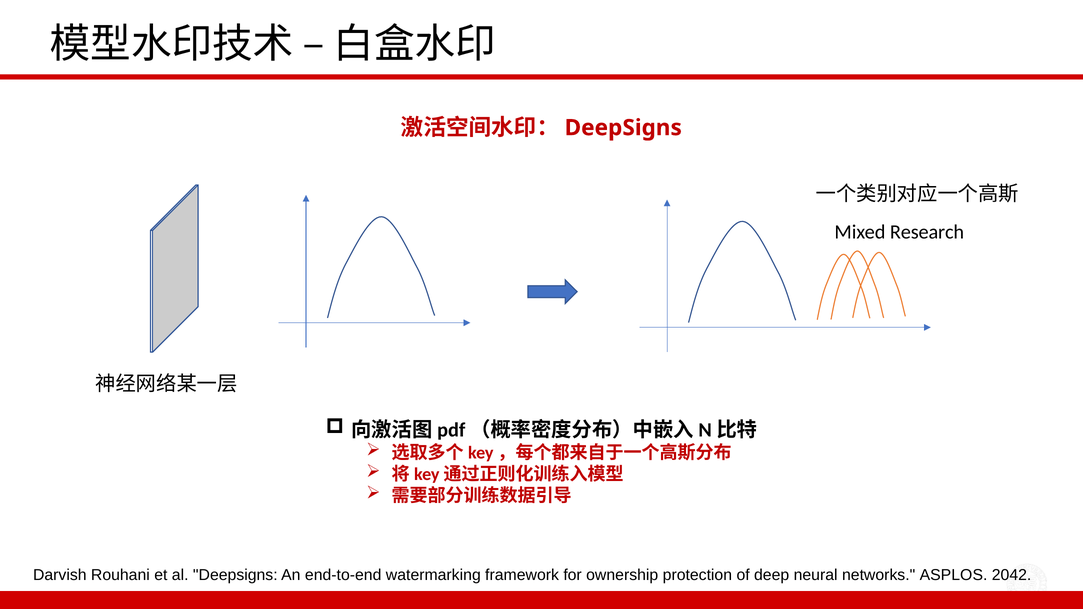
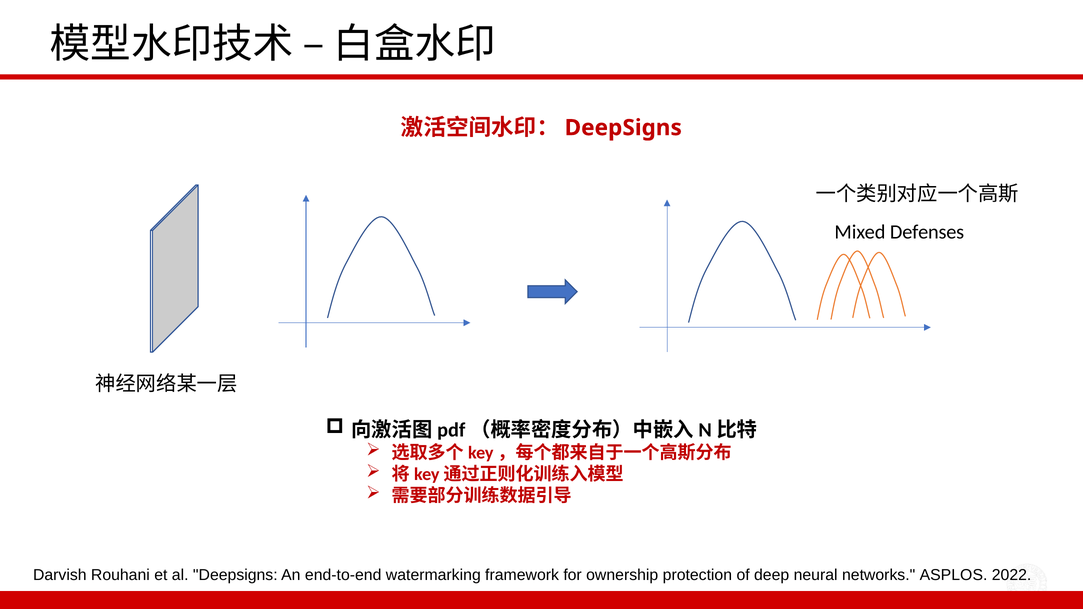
Research: Research -> Defenses (927, 232)
2042: 2042 -> 2022 (1012, 575)
